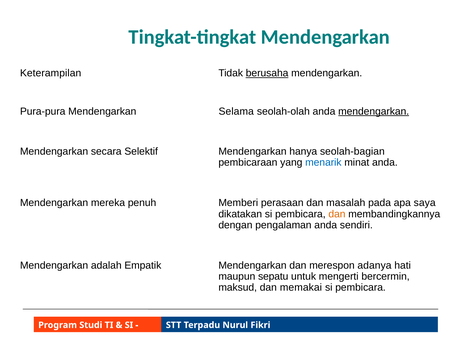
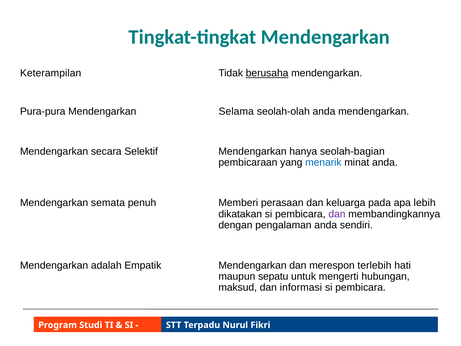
mendengarkan underline: present -> none (374, 111)
mereka: mereka -> semata (108, 203)
masalah: masalah -> keluarga (346, 203)
saya: saya -> lebih (425, 203)
dan colour: orange -> purple (337, 214)
adanya: adanya -> terlebih (374, 265)
bercermin: bercermin -> hubungan (386, 276)
memakai: memakai -> informasi (301, 287)
